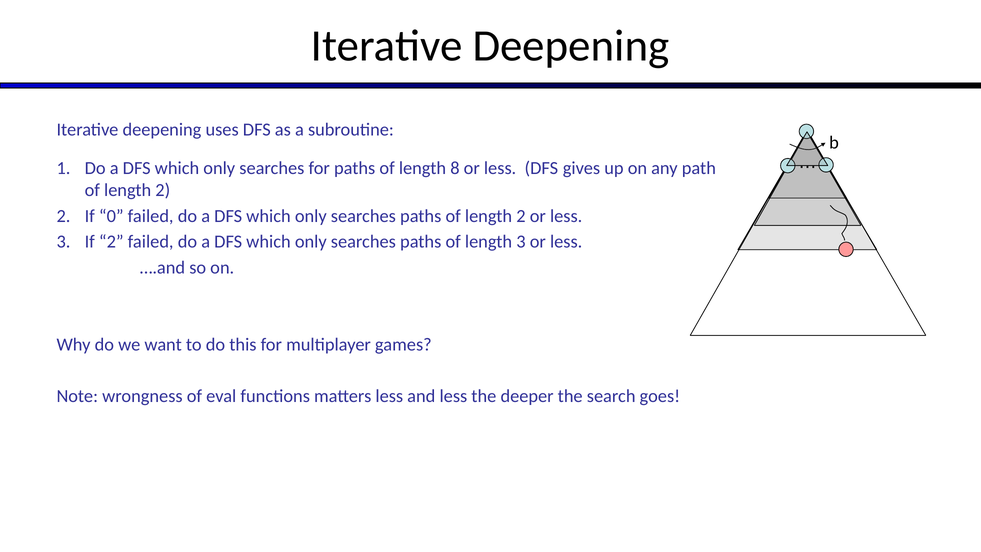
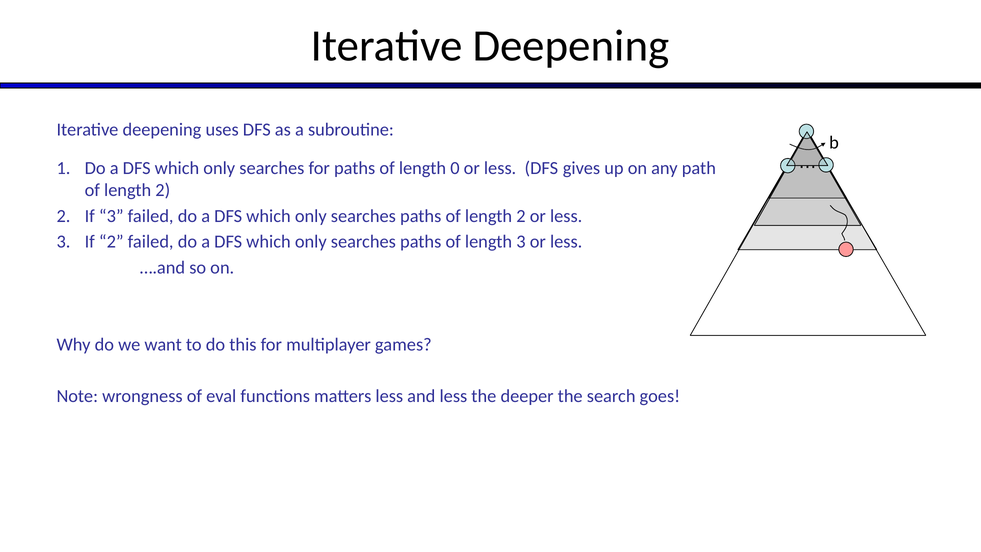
8: 8 -> 0 (455, 168)
If 0: 0 -> 3 (111, 216)
